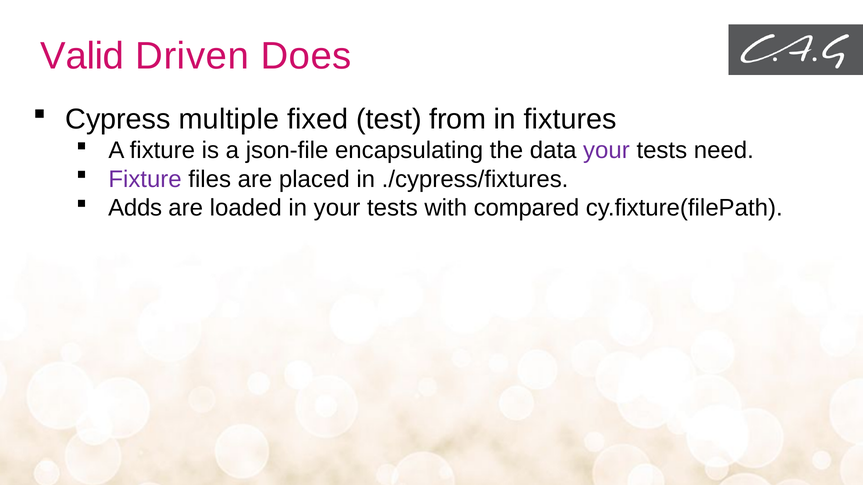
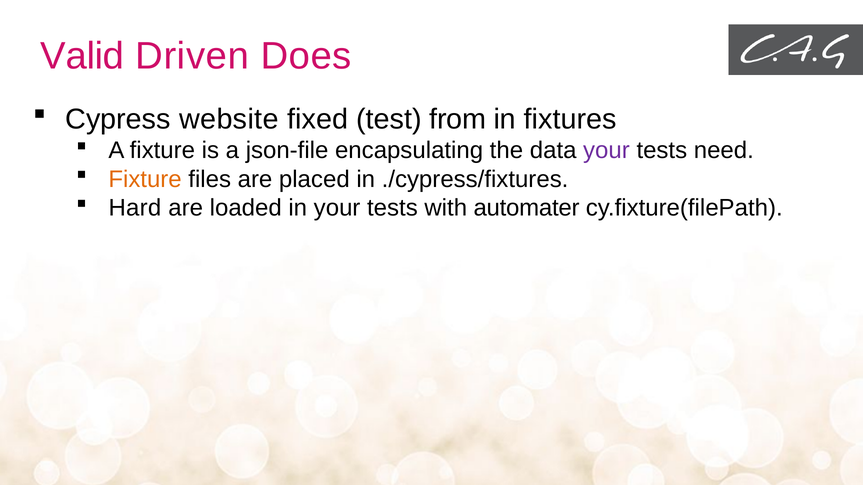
multiple: multiple -> website (229, 119)
Fixture colour: purple -> orange (145, 179)
Adds: Adds -> Hard (135, 208)
compared: compared -> automater (527, 208)
